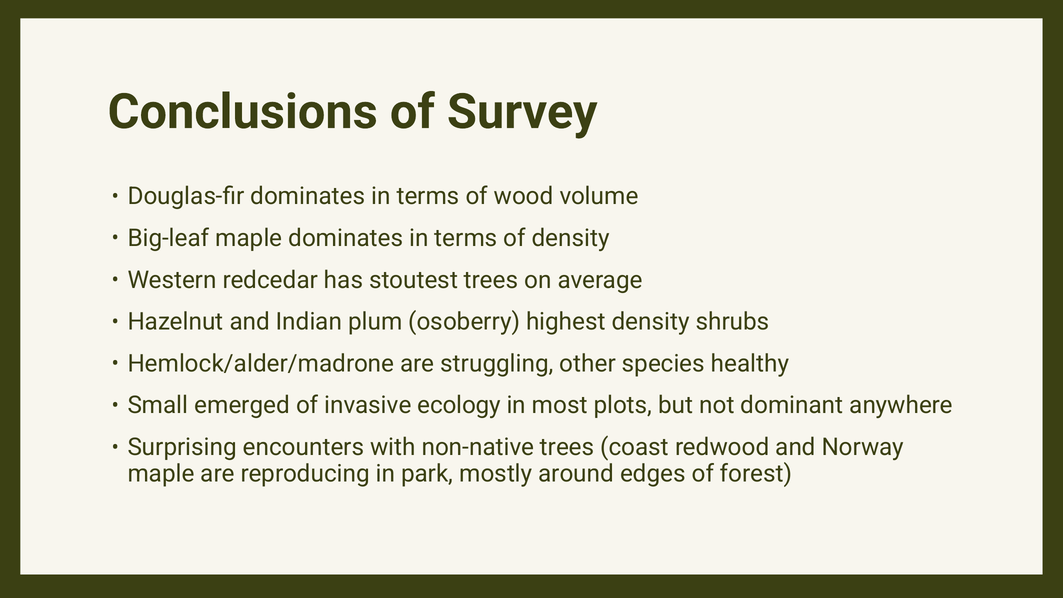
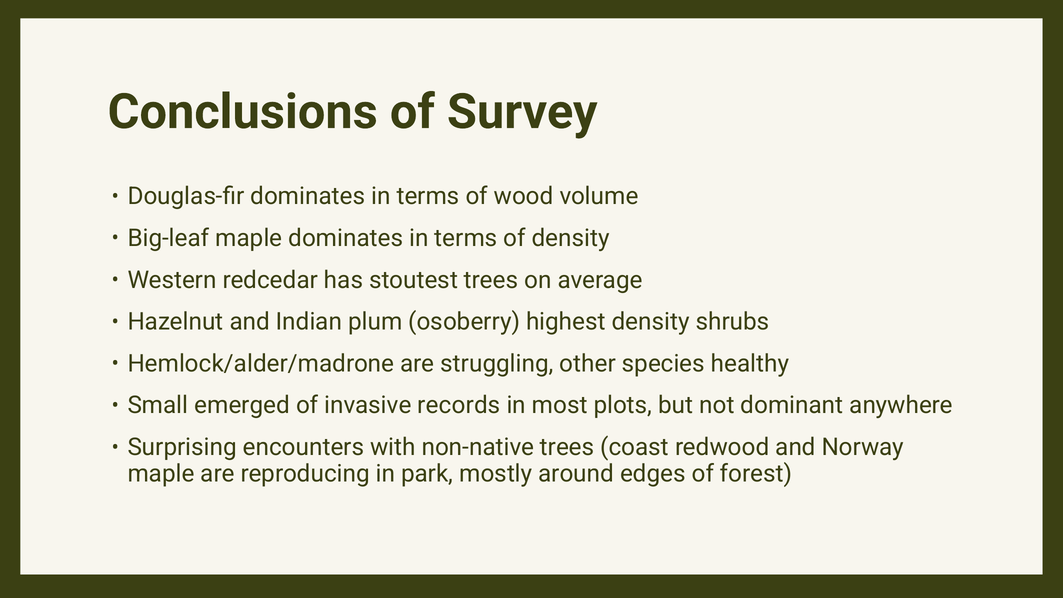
ecology: ecology -> records (459, 405)
